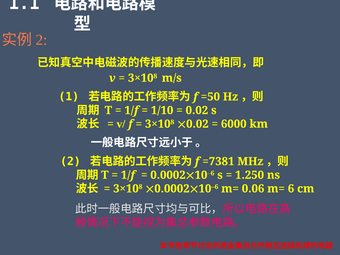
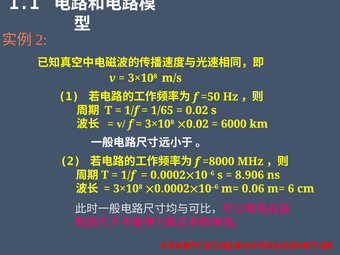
1/10: 1/10 -> 1/65 (162, 110)
=7381: =7381 -> =8000 (218, 161)
1.250: 1.250 -> 8.906 (250, 175)
